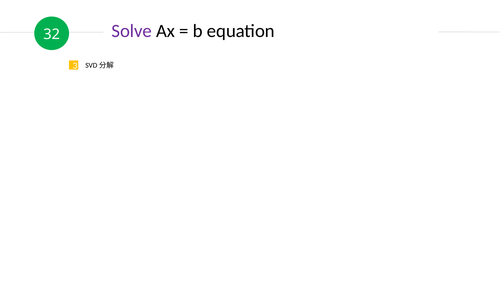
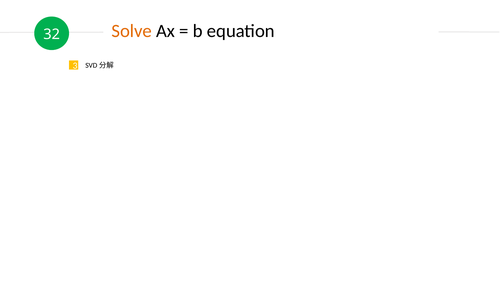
Solve colour: purple -> orange (132, 31)
